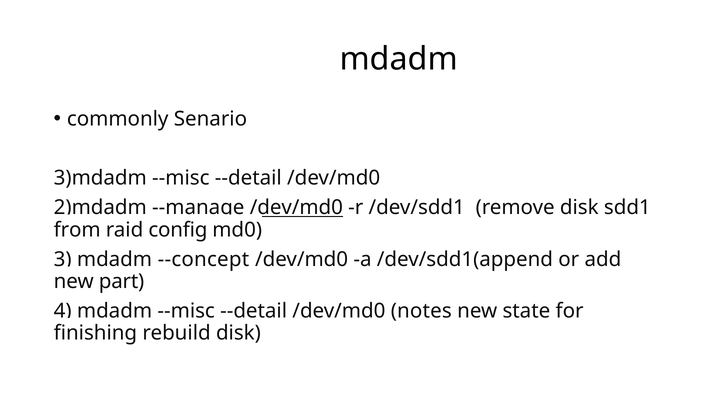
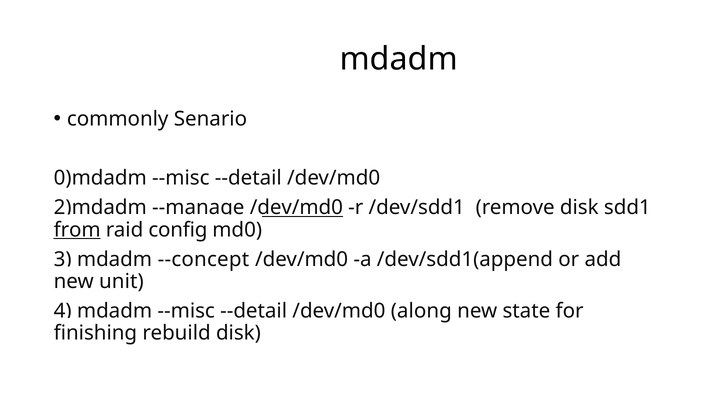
3)mdadm: 3)mdadm -> 0)mdadm (100, 178)
from underline: none -> present (77, 230)
part: part -> unit (121, 282)
notes: notes -> along (421, 311)
